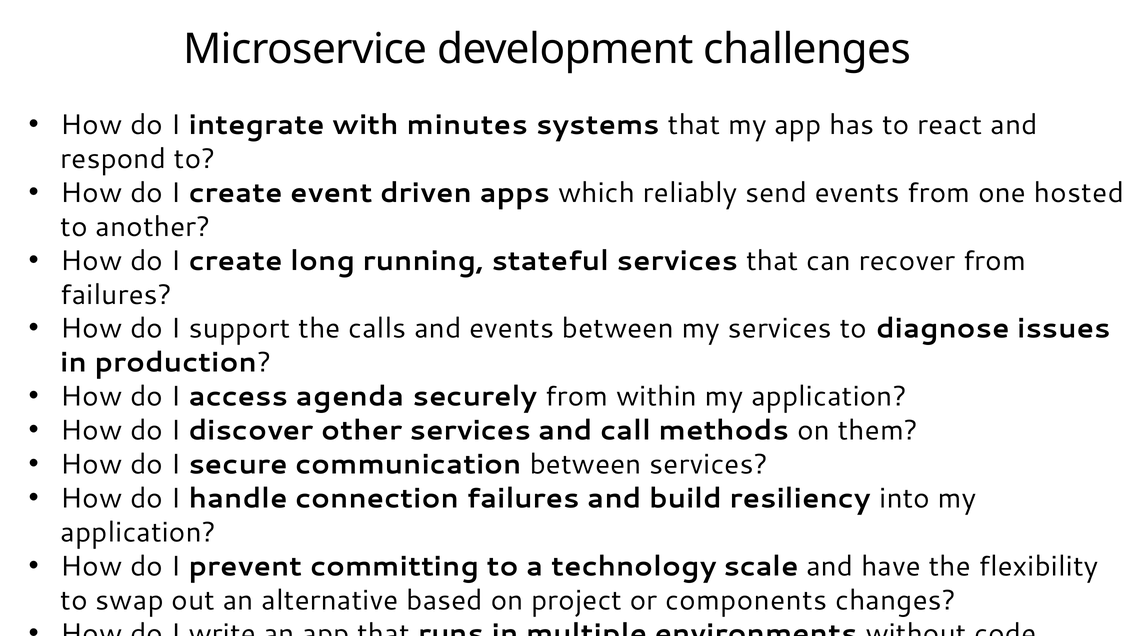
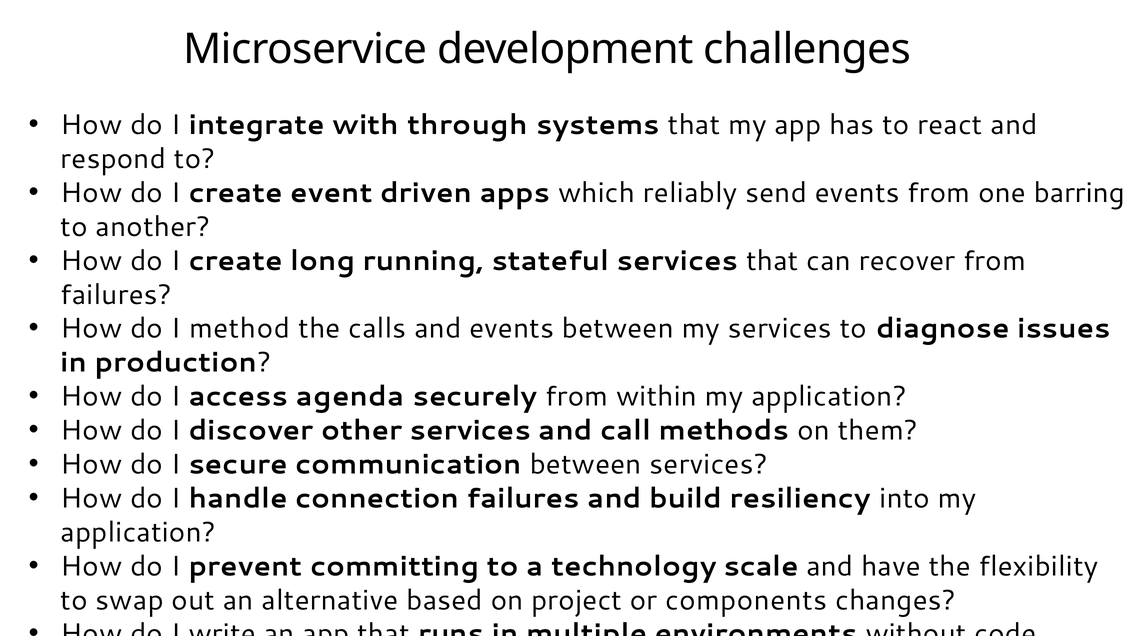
minutes: minutes -> through (467, 125)
hosted: hosted -> barring (1079, 193)
support: support -> method (240, 329)
